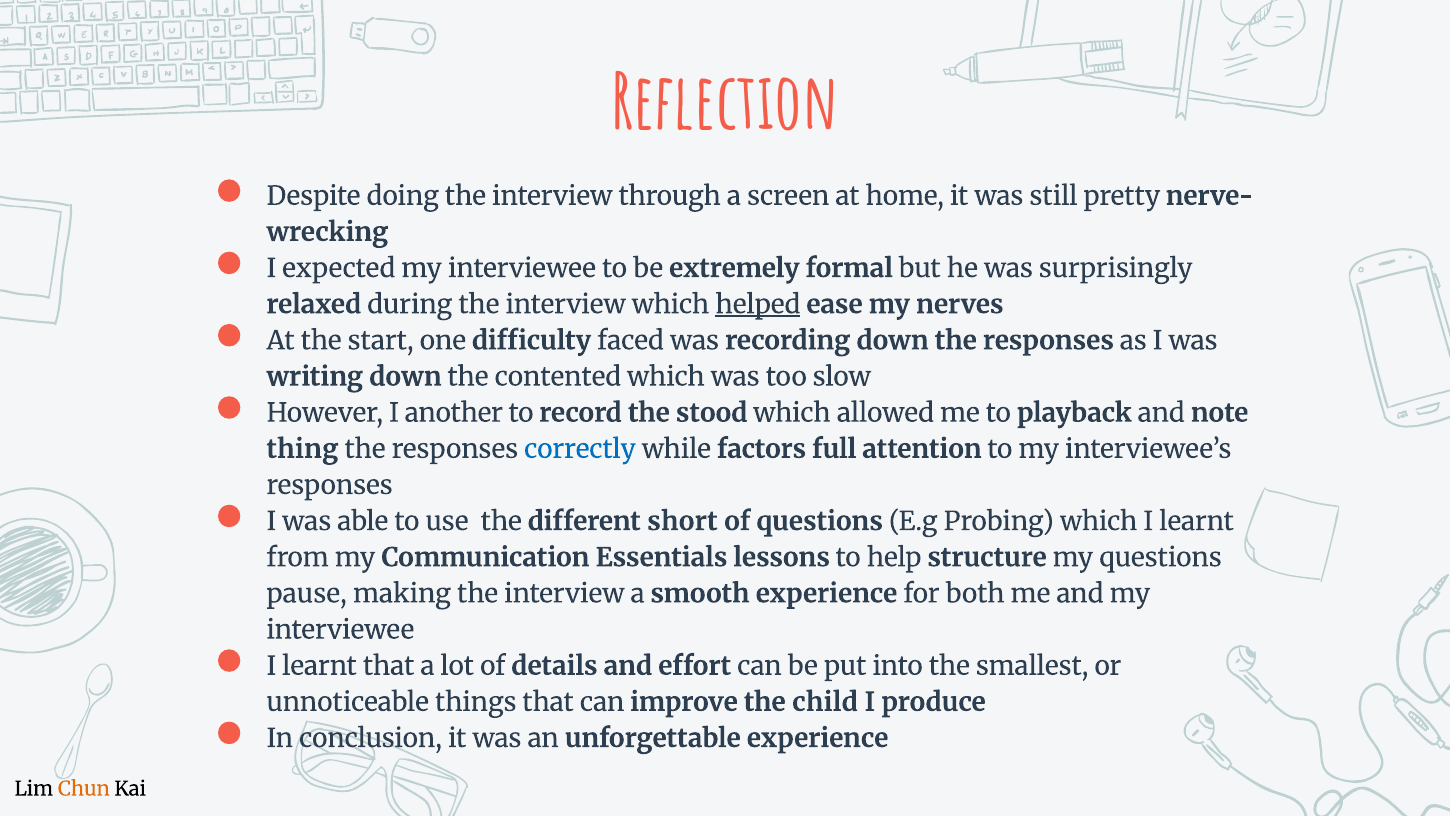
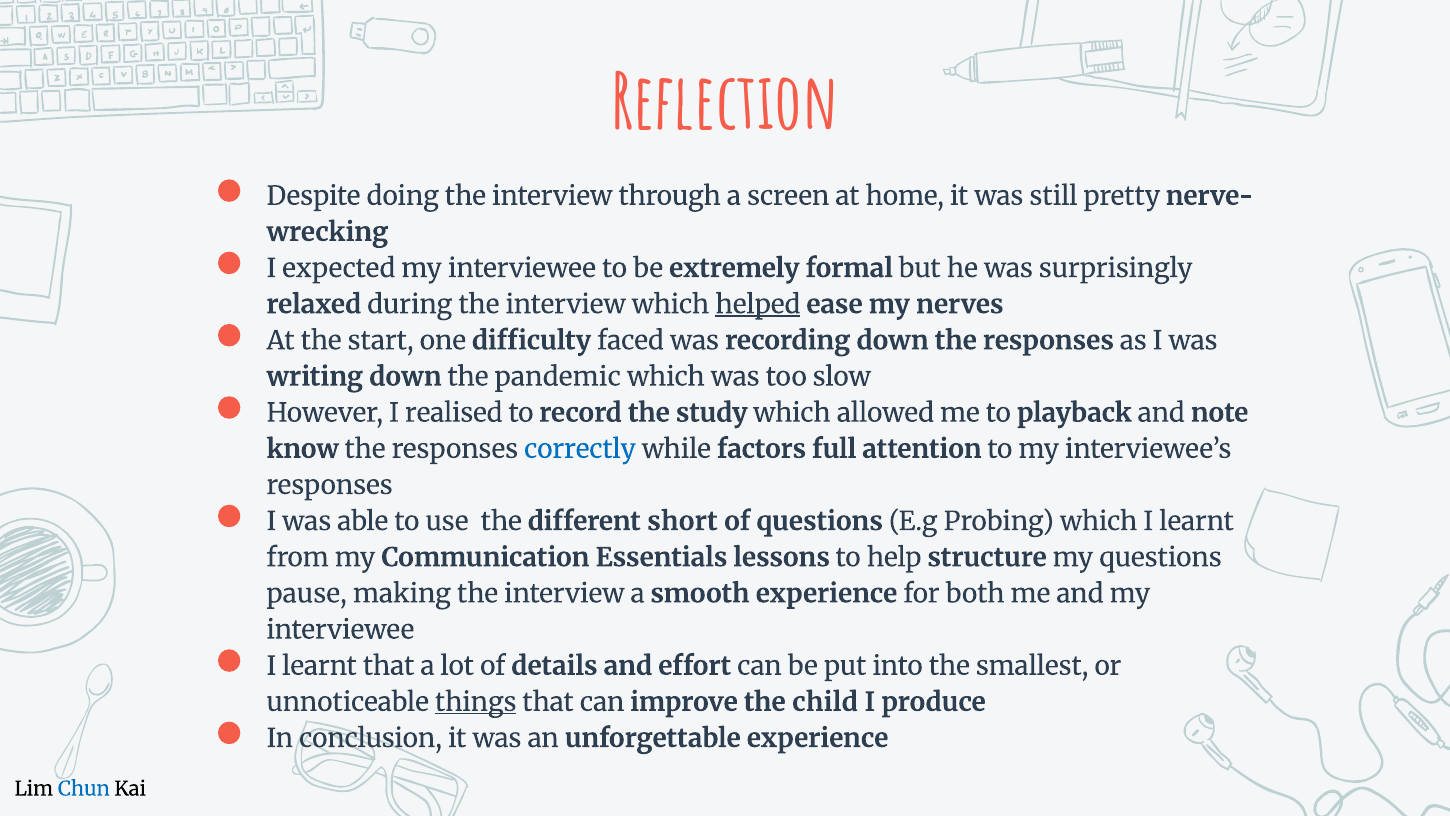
contented: contented -> pandemic (558, 377)
another: another -> realised (454, 413)
stood: stood -> study (712, 413)
thing: thing -> know (303, 449)
things underline: none -> present (476, 702)
Chun colour: orange -> blue (84, 789)
